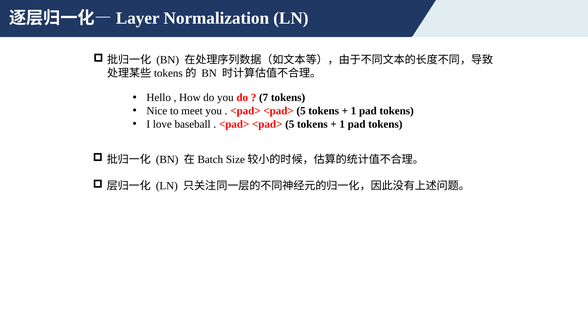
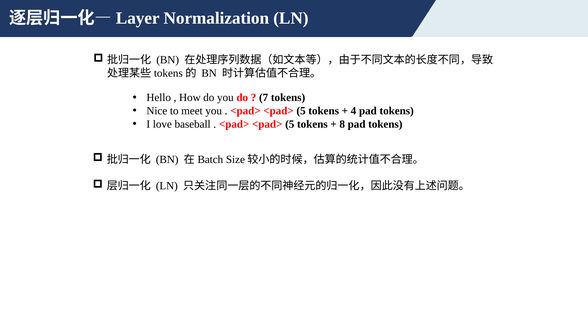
1: 1 -> 4 (354, 111)
1: 1 -> 8 (342, 124)
